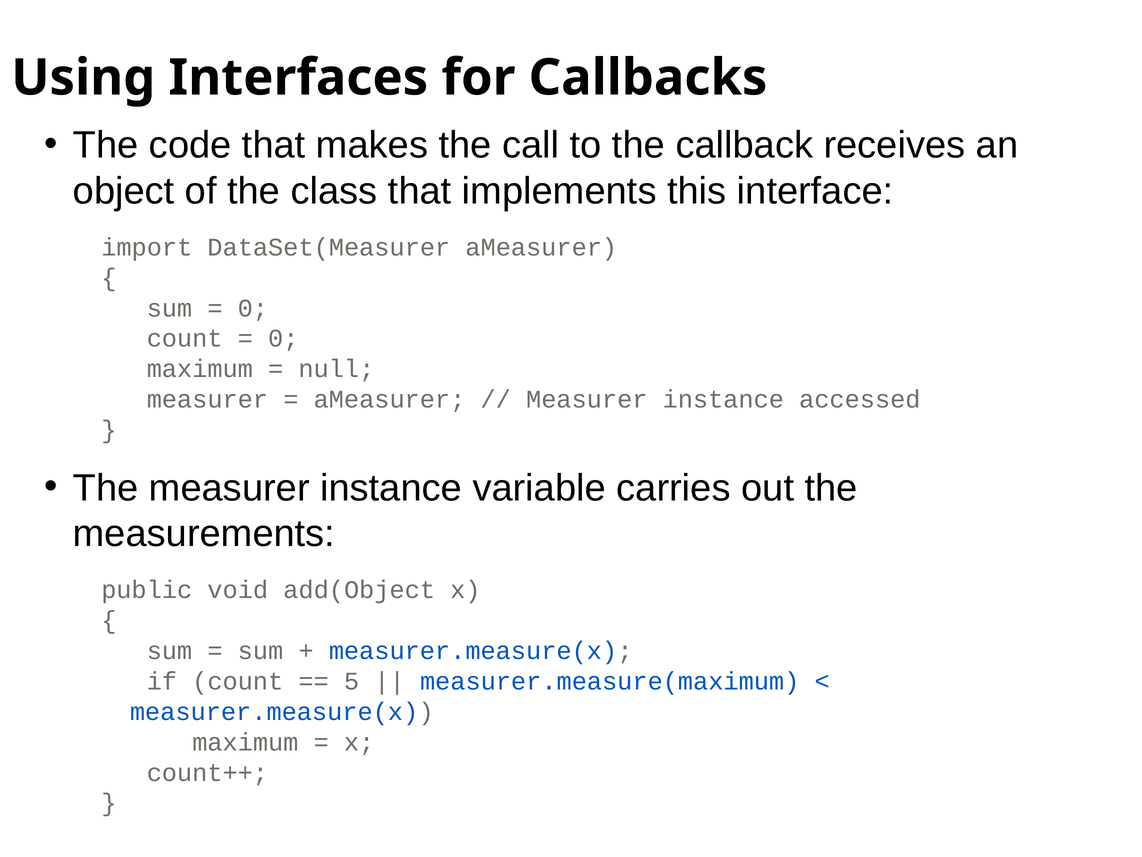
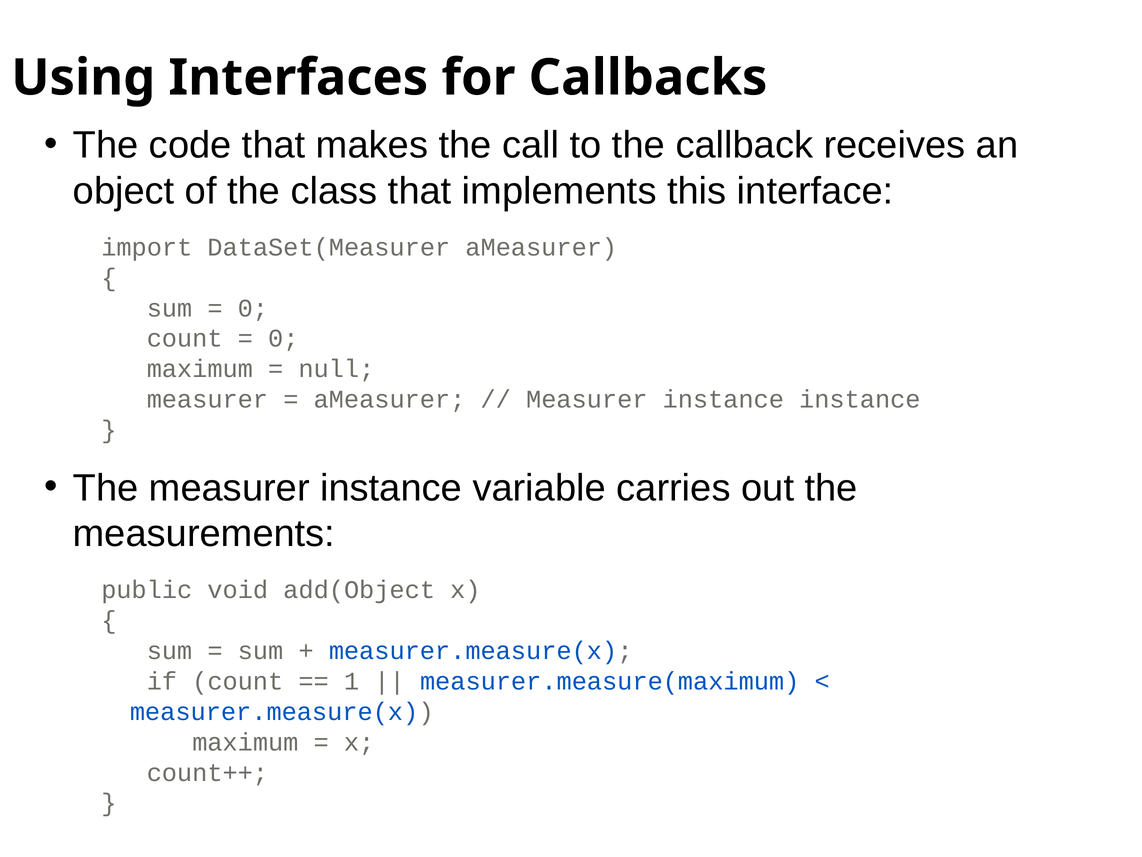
instance accessed: accessed -> instance (860, 399)
5: 5 -> 1 (352, 681)
